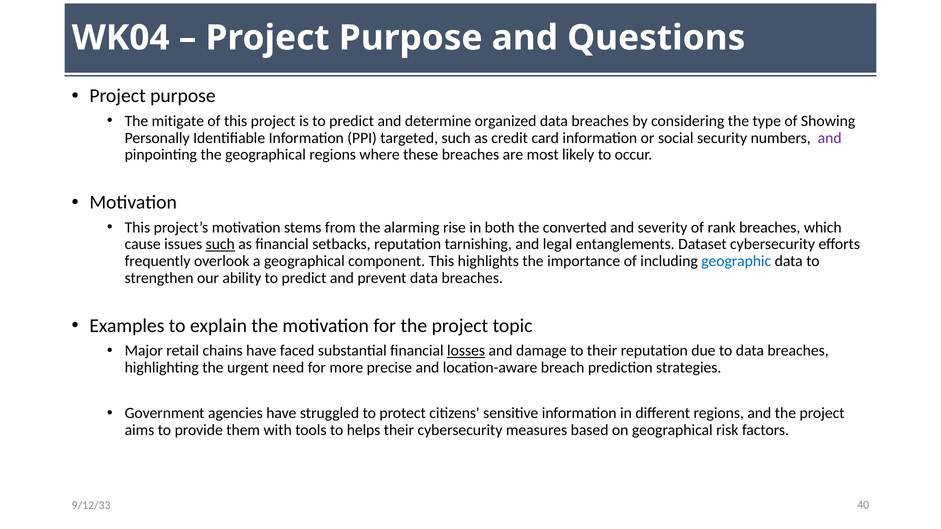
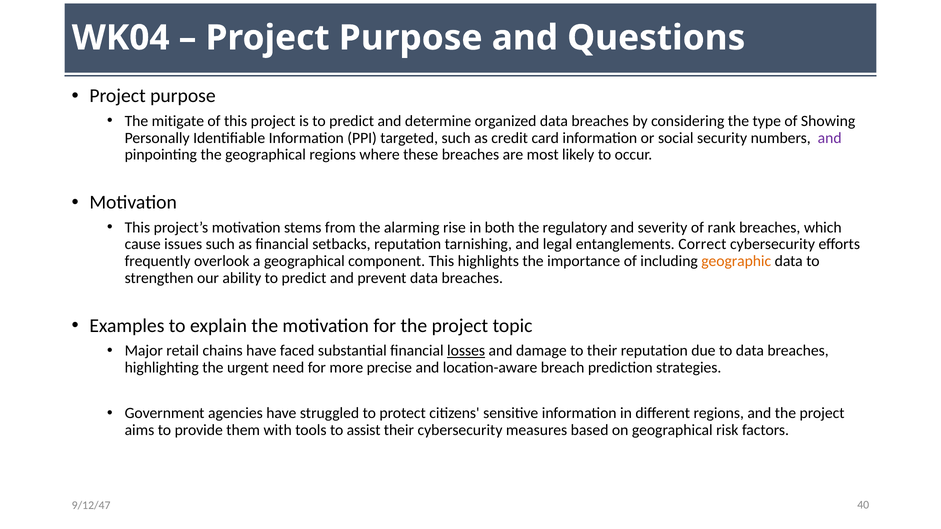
converted: converted -> regulatory (575, 227)
such underline: present -> none (220, 244)
Dataset: Dataset -> Correct (702, 244)
geographic colour: blue -> orange (736, 261)
helps: helps -> assist (364, 430)
9/12/33: 9/12/33 -> 9/12/47 (91, 505)
